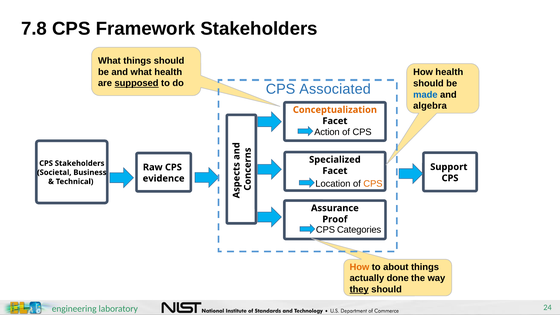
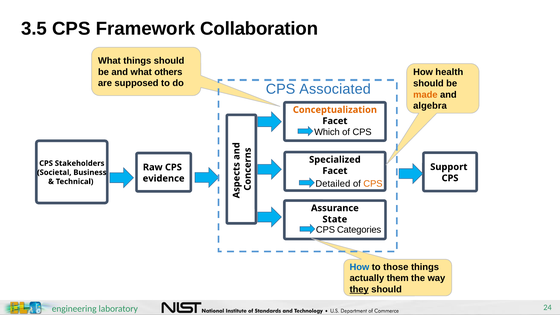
7.8: 7.8 -> 3.5 (34, 29)
Framework Stakeholders: Stakeholders -> Collaboration (259, 29)
what health: health -> others (168, 72)
supposed underline: present -> none (137, 83)
made colour: blue -> orange (425, 95)
Action: Action -> Which (327, 132)
Location: Location -> Detailed (333, 184)
Proof: Proof -> State (335, 219)
How colour: orange -> blue (359, 267)
about: about -> those (396, 267)
done: done -> them (398, 278)
